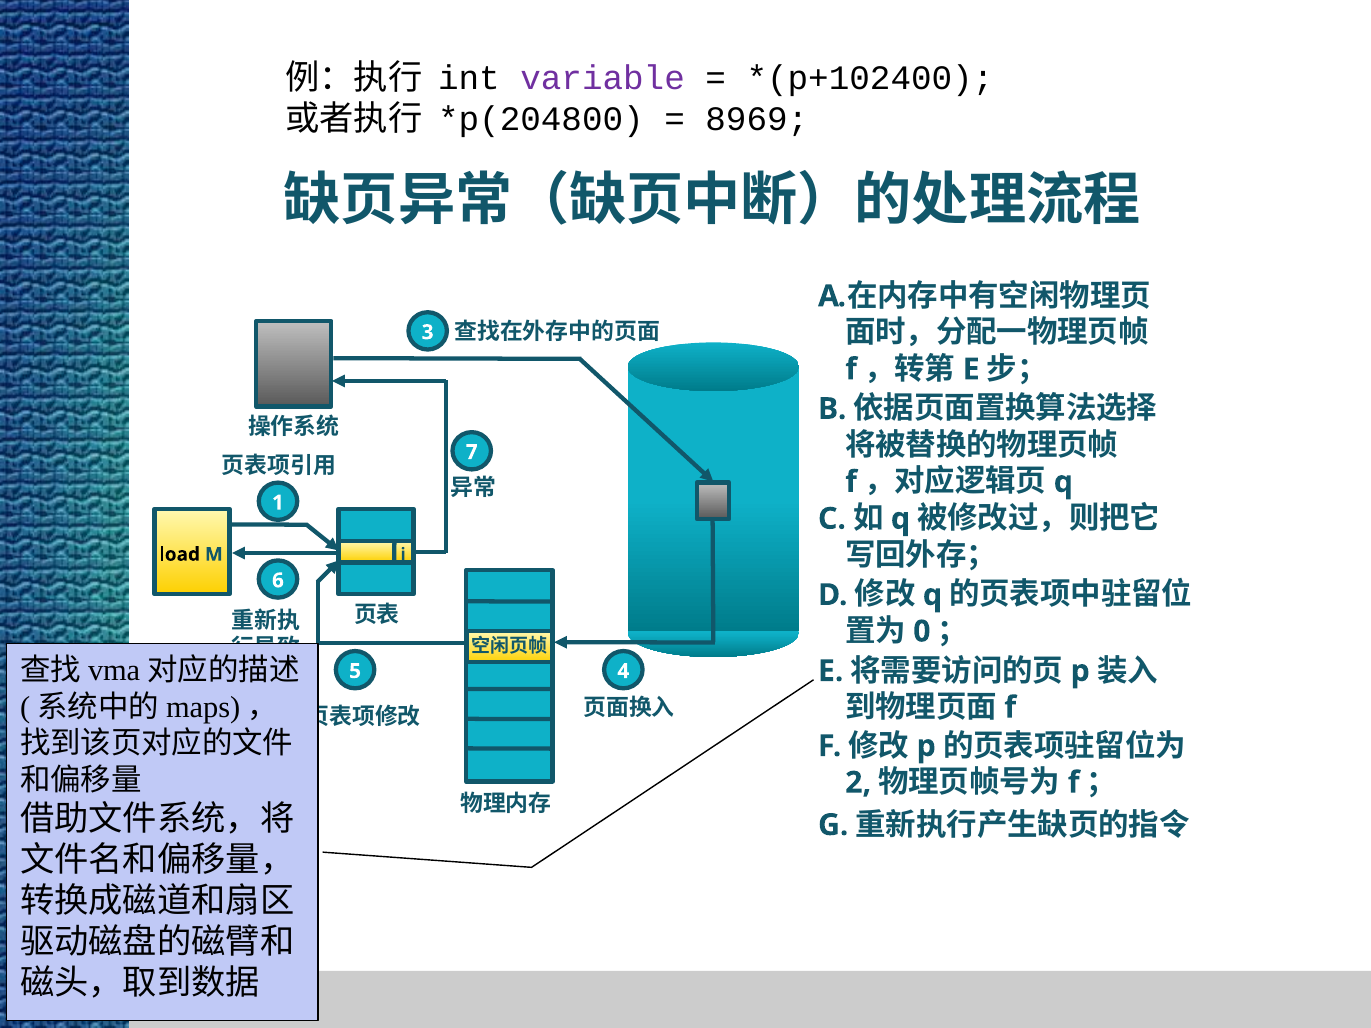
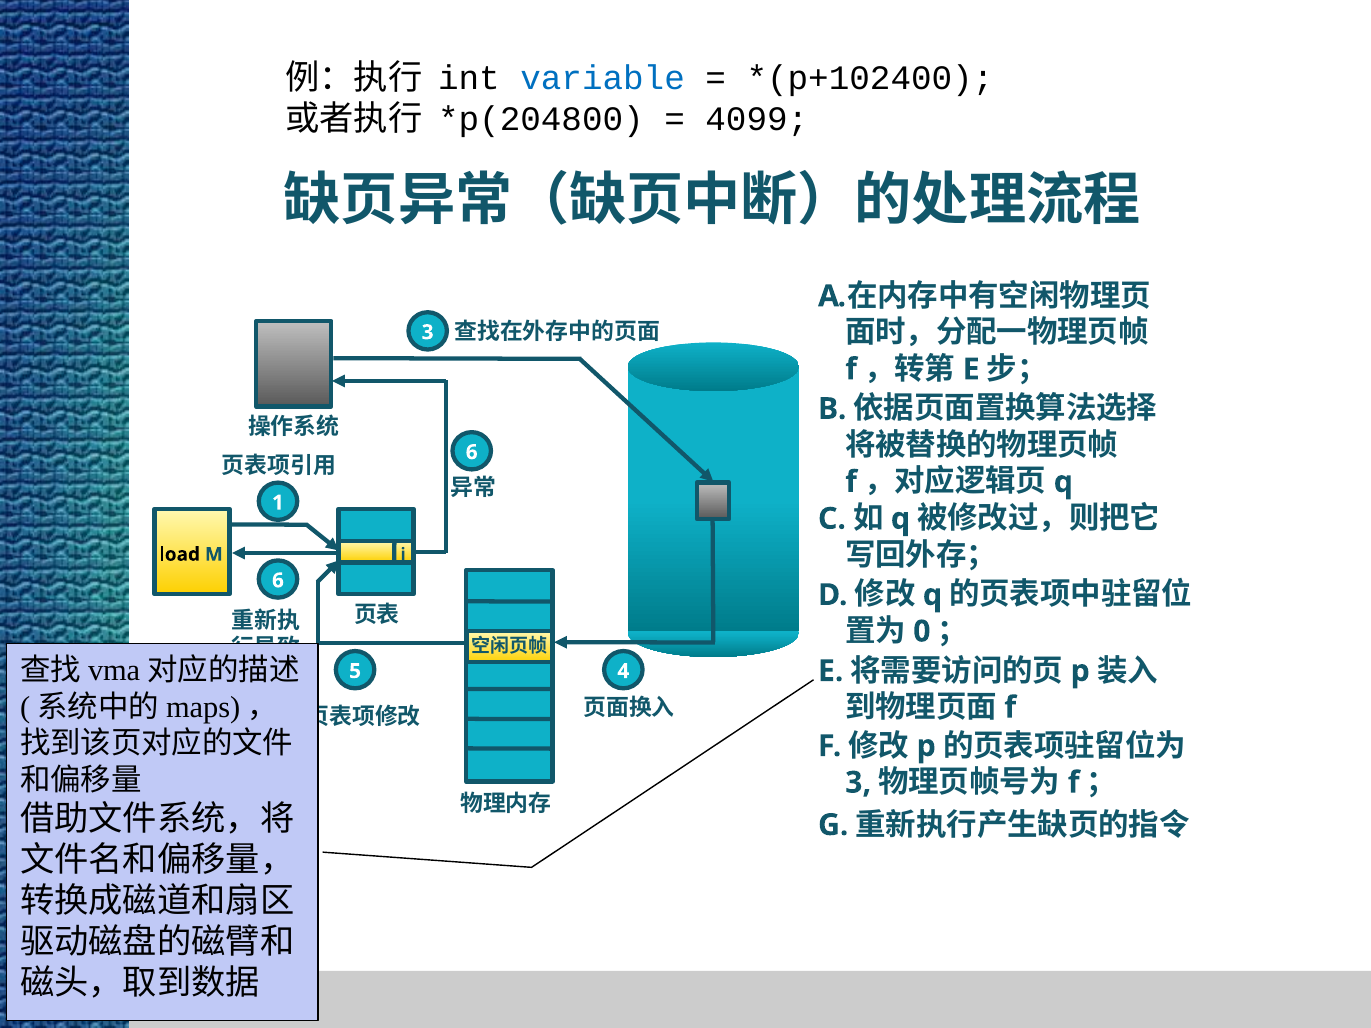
variable colour: purple -> blue (603, 78)
8969: 8969 -> 4099 (757, 119)
7: 7 -> 6 (472, 452)
2: 2 -> 3 (858, 783)
